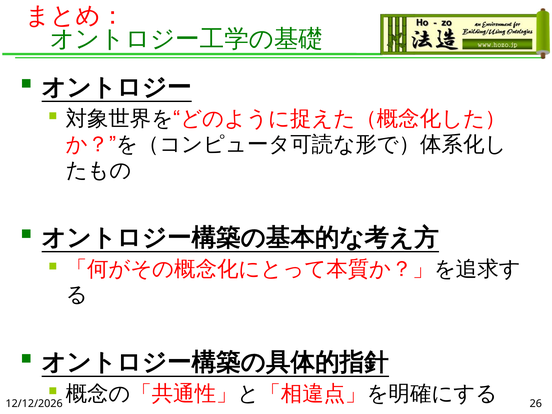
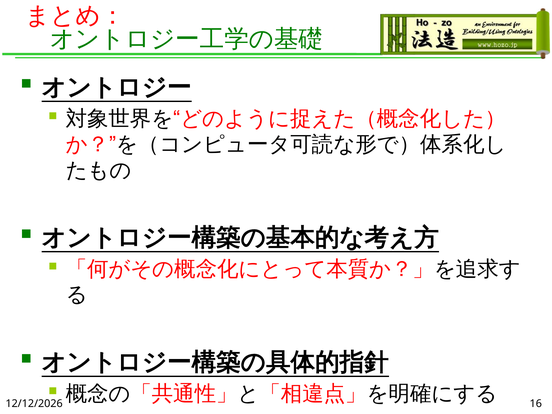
26: 26 -> 16 (536, 404)
